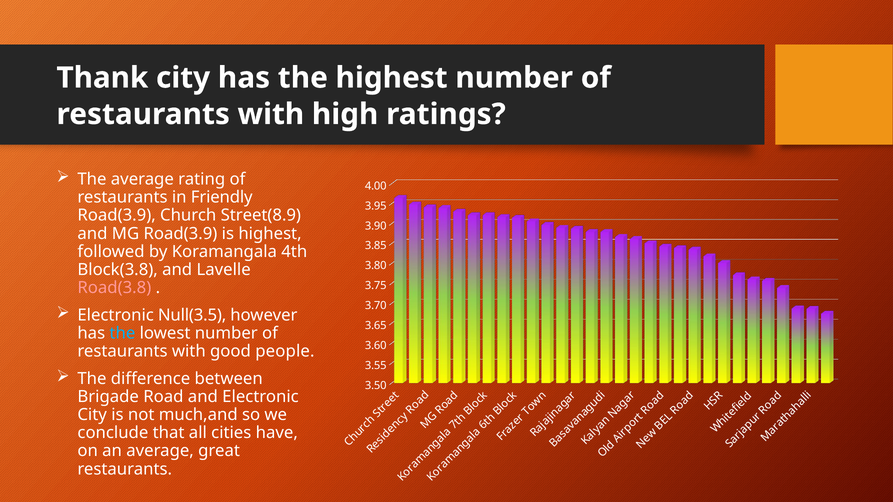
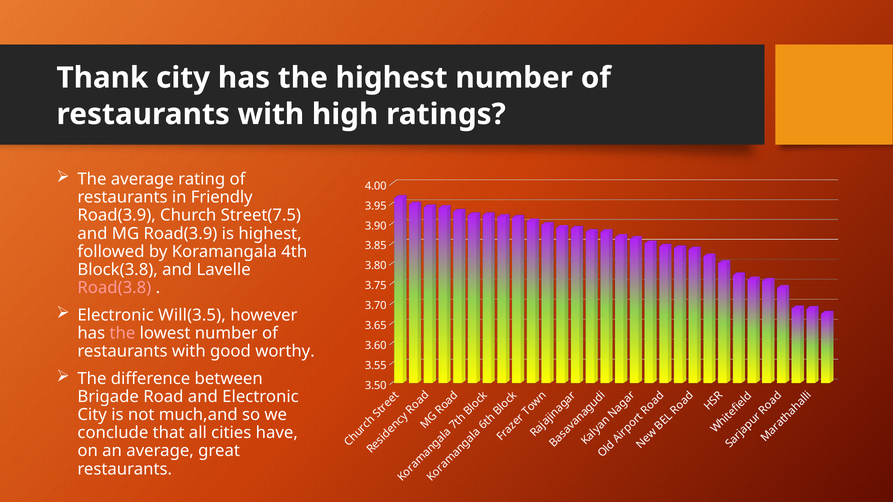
Street(8.9: Street(8.9 -> Street(7.5 (261, 216)
Null(3.5: Null(3.5 -> Will(3.5 (192, 315)
the colour: light blue -> pink (122, 333)
people: people -> worthy (285, 351)
